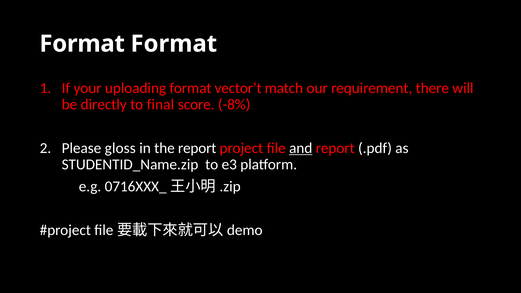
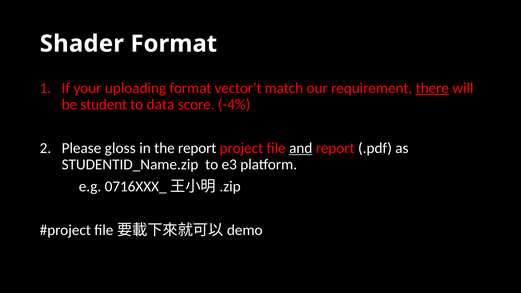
Format: Format -> Shader (82, 44)
there underline: none -> present (432, 88)
directly: directly -> student (104, 105)
final: final -> data (160, 105)
-8%: -8% -> -4% (234, 105)
